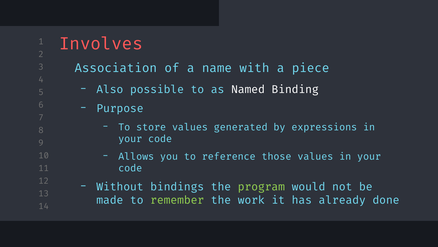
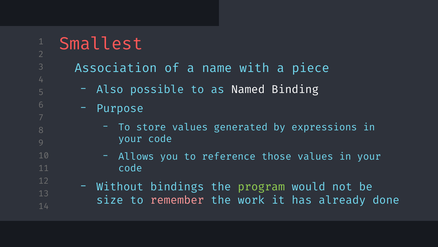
Involves: Involves -> Smallest (101, 44)
made: made -> size (110, 200)
remember colour: light green -> pink (177, 200)
